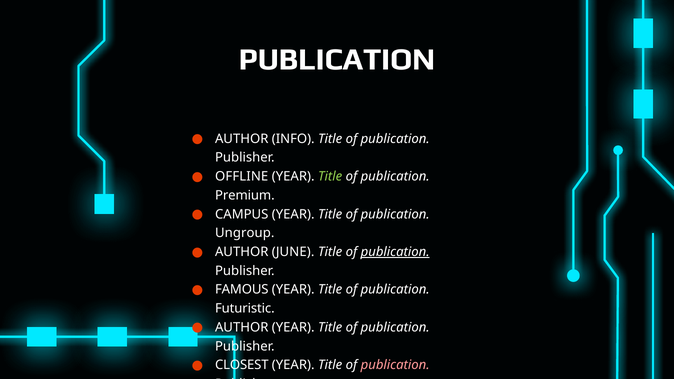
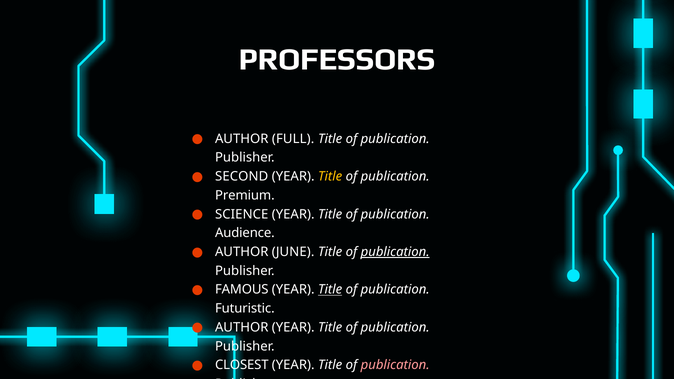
PUBLICATION: PUBLICATION -> PROFESSORS (337, 60)
INFO: INFO -> FULL (293, 139)
OFFLINE: OFFLINE -> SECOND (242, 177)
Title colour: light green -> yellow (330, 177)
CAMPUS: CAMPUS -> SCIENCE (242, 214)
Ungroup: Ungroup -> Audience (245, 233)
Title underline: none -> present (330, 290)
